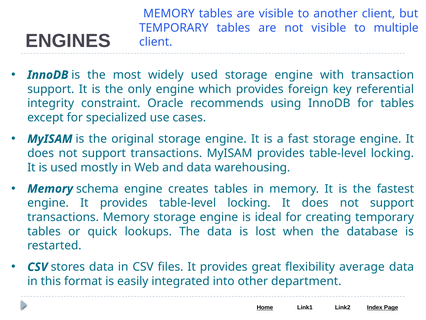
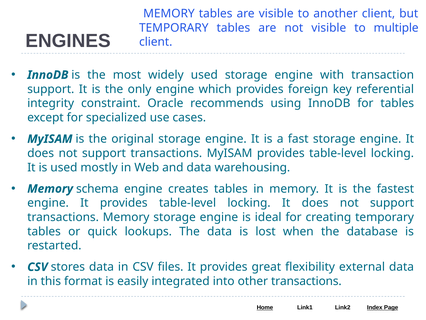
average: average -> external (362, 267)
other department: department -> transactions (306, 281)
